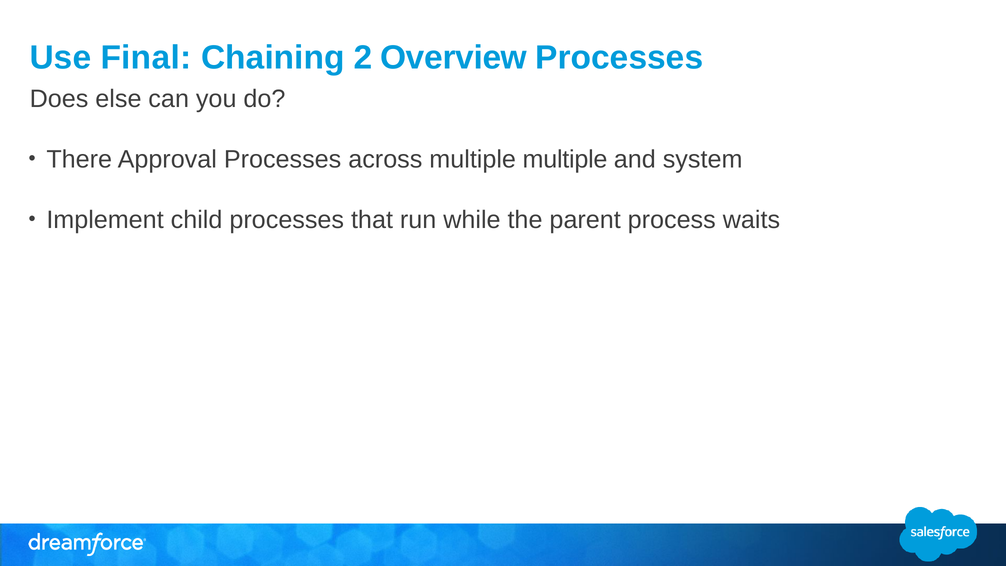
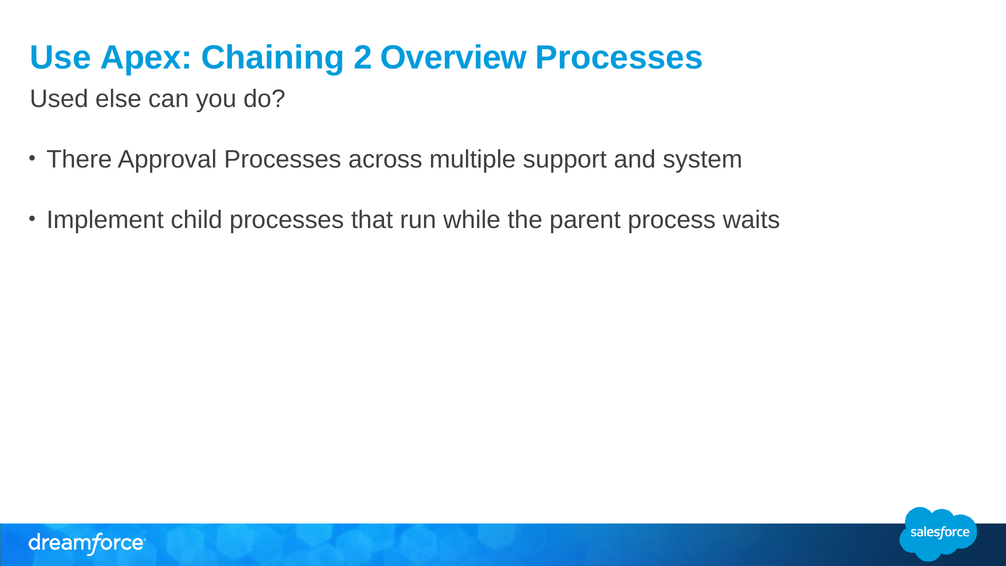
Final: Final -> Apex (146, 58)
Does: Does -> Used (59, 99)
multiple multiple: multiple -> support (565, 160)
